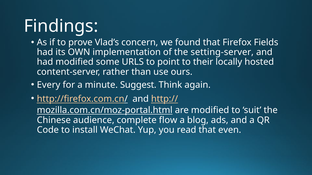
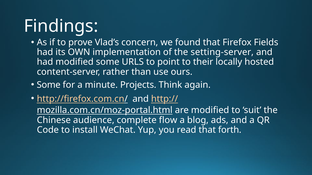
Every: Every -> Some (49, 85)
Suggest: Suggest -> Projects (138, 85)
even: even -> forth (230, 130)
